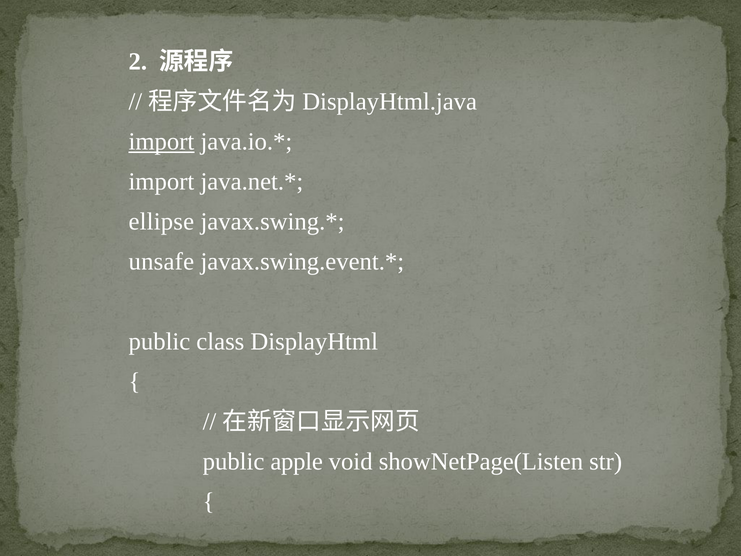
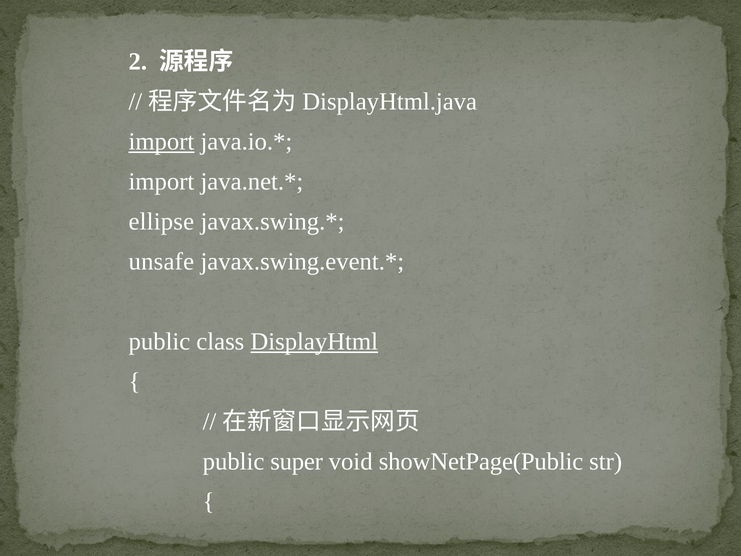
DisplayHtml underline: none -> present (314, 341)
apple: apple -> super (297, 461)
showNetPage(Listen: showNetPage(Listen -> showNetPage(Public (481, 461)
